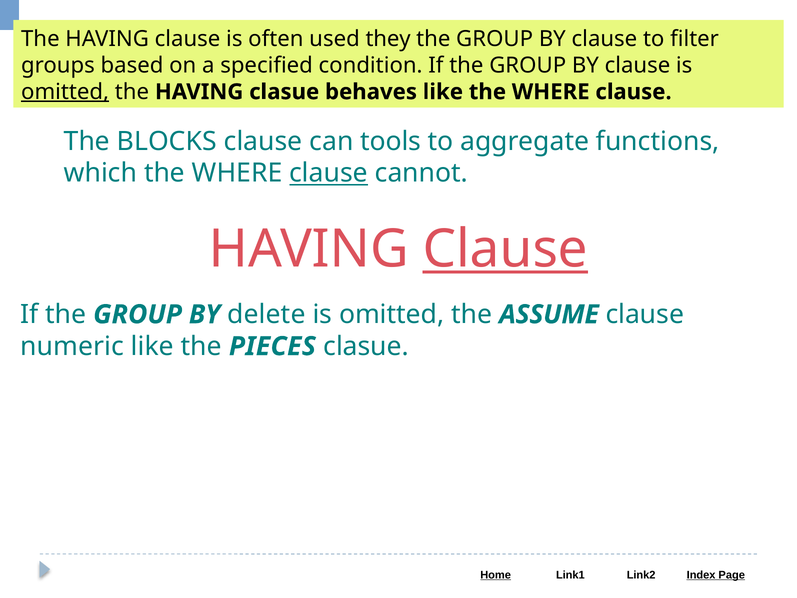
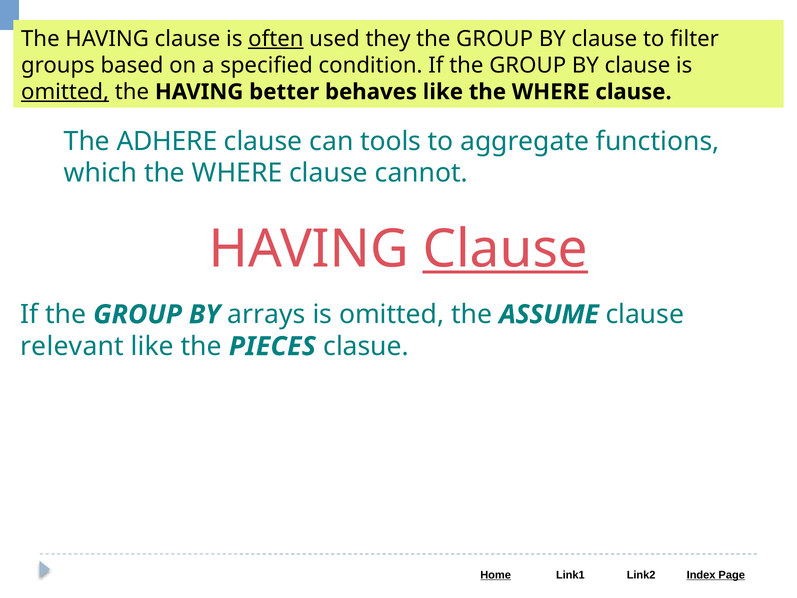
often underline: none -> present (276, 39)
HAVING clasue: clasue -> better (284, 92)
BLOCKS: BLOCKS -> ADHERE (167, 141)
clause underline: present -> none (329, 173)
delete: delete -> arrays (266, 314)
numeric: numeric -> relevant (72, 346)
